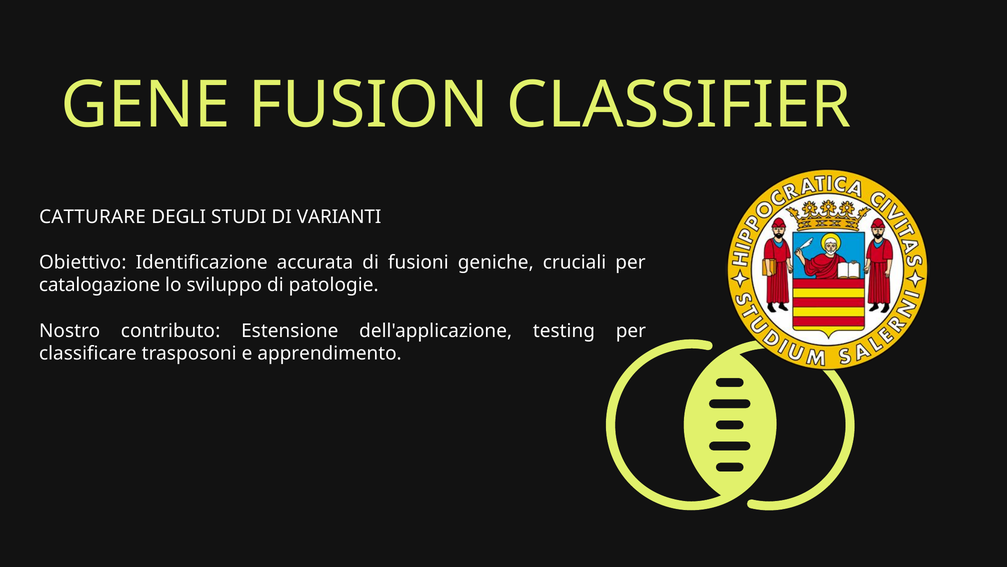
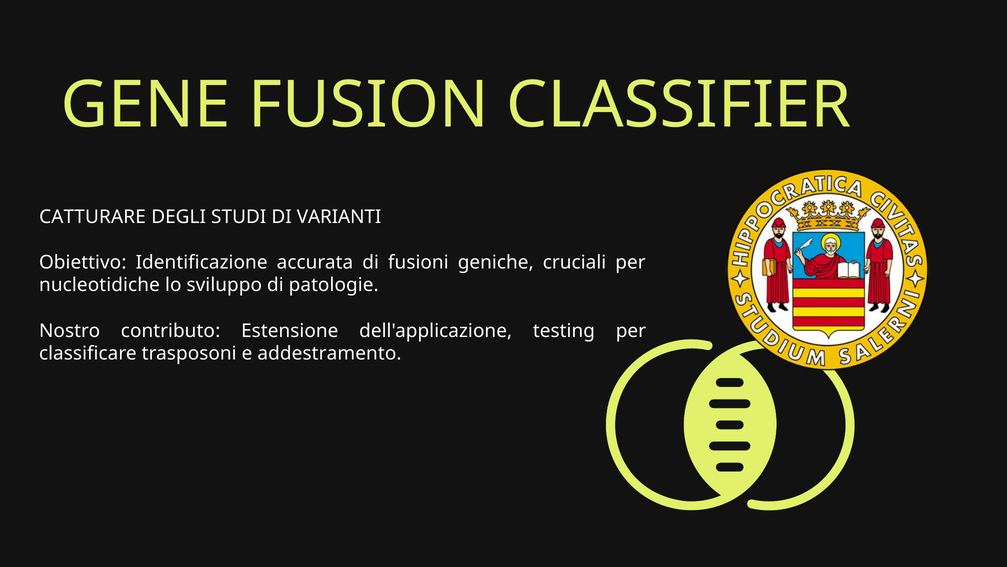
catalogazione: catalogazione -> nucleotidiche (99, 285)
apprendimento: apprendimento -> addestramento (329, 353)
